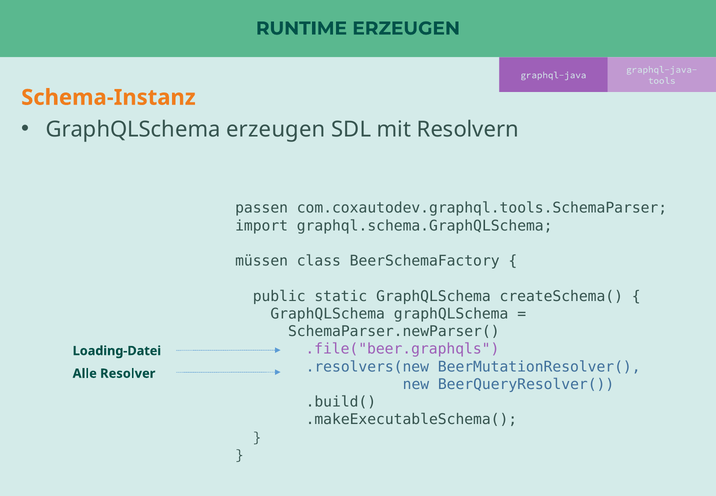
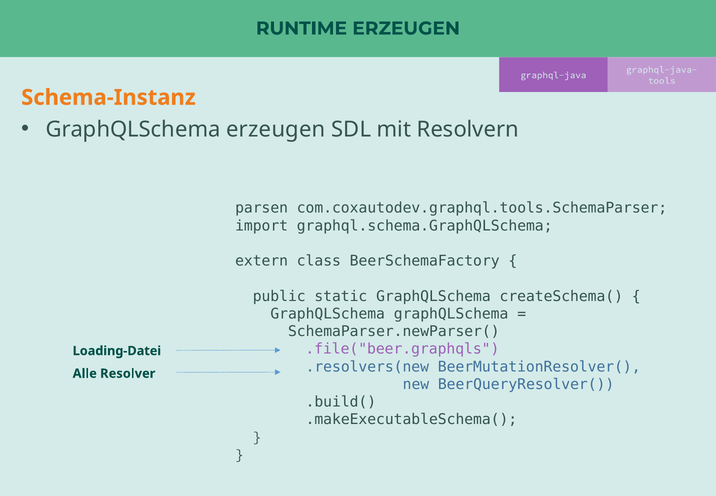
passen: passen -> parsen (262, 208)
müssen: müssen -> extern (262, 261)
